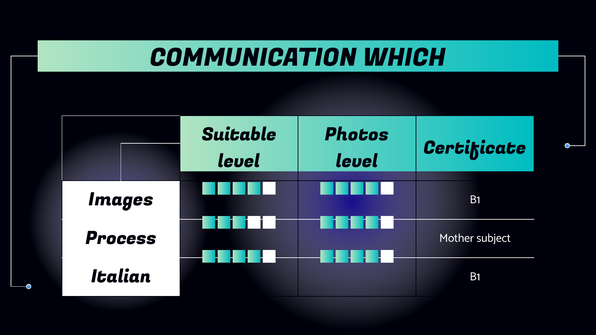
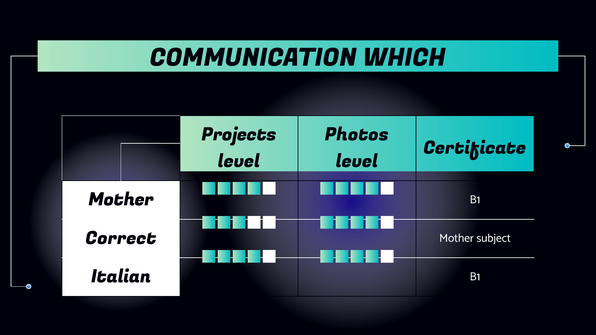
Suitable: Suitable -> Projects (239, 135)
Images: Images -> Mother (121, 200)
Process: Process -> Correct (121, 238)
